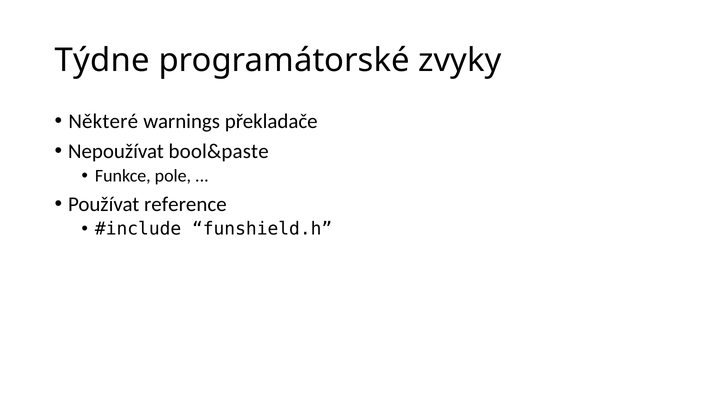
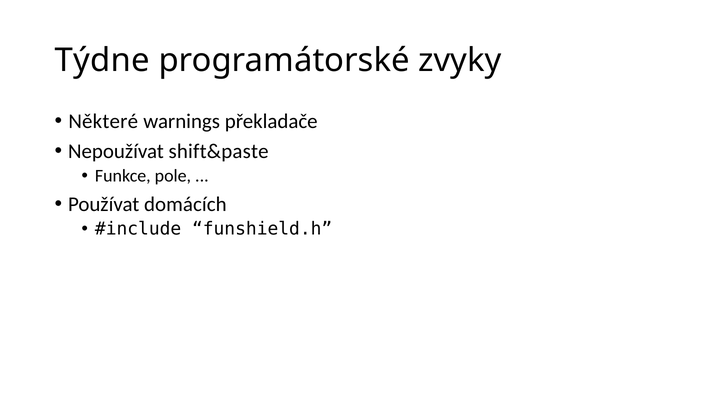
bool&paste: bool&paste -> shift&paste (219, 151)
reference: reference -> domácích (185, 204)
